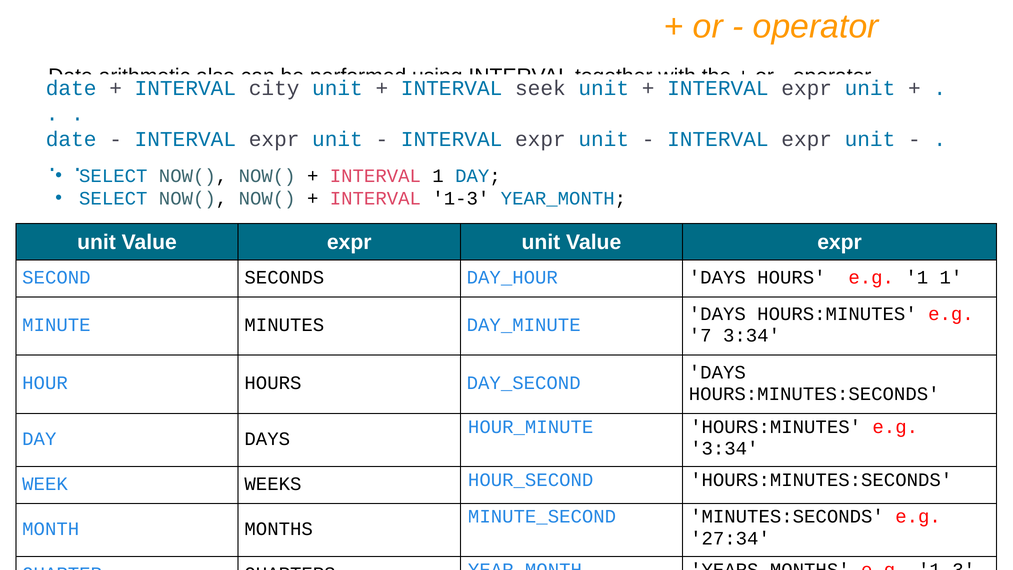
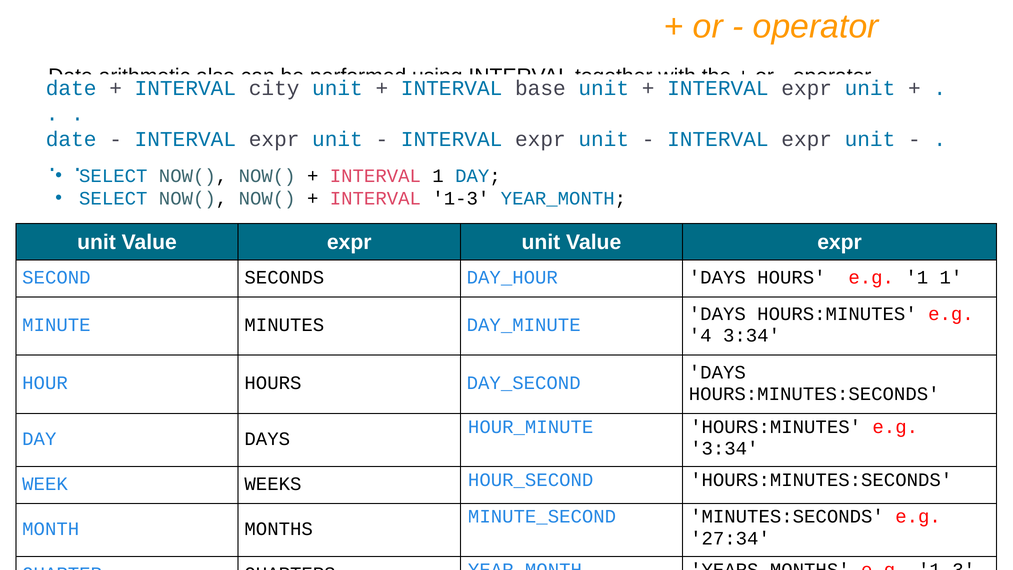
seek: seek -> base (540, 88)
7: 7 -> 4 (700, 335)
